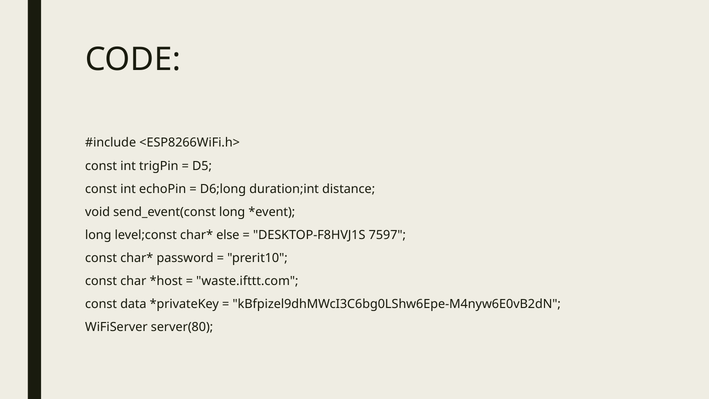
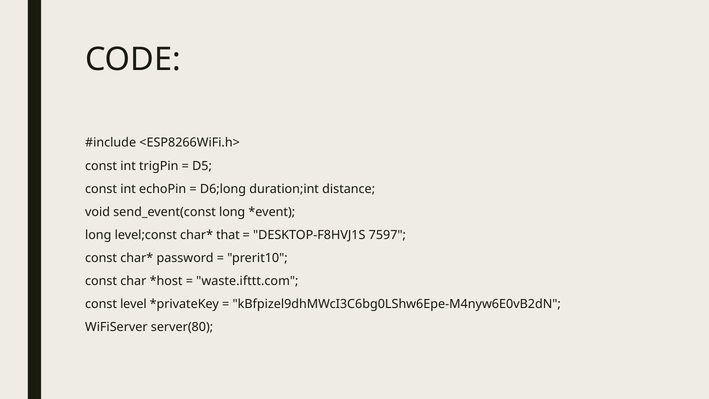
else: else -> that (228, 235)
data: data -> level (133, 304)
